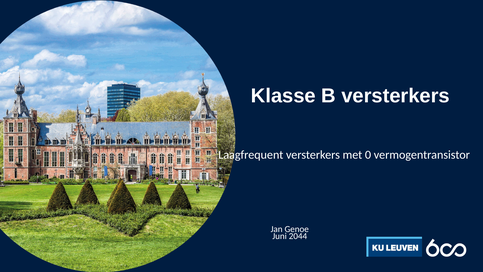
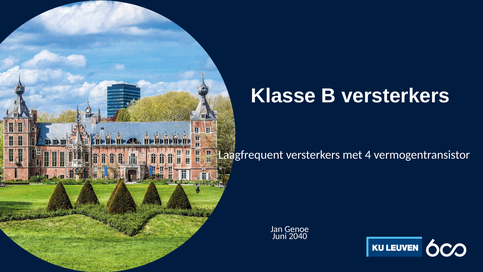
0: 0 -> 4 (368, 155)
2044: 2044 -> 2040 (298, 236)
